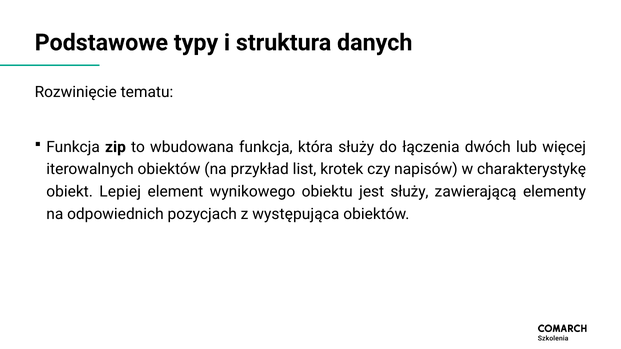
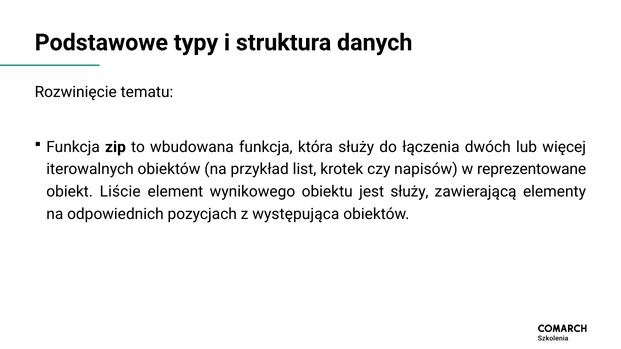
charakterystykę: charakterystykę -> reprezentowane (532, 169)
Lepiej: Lepiej -> Liście (120, 192)
